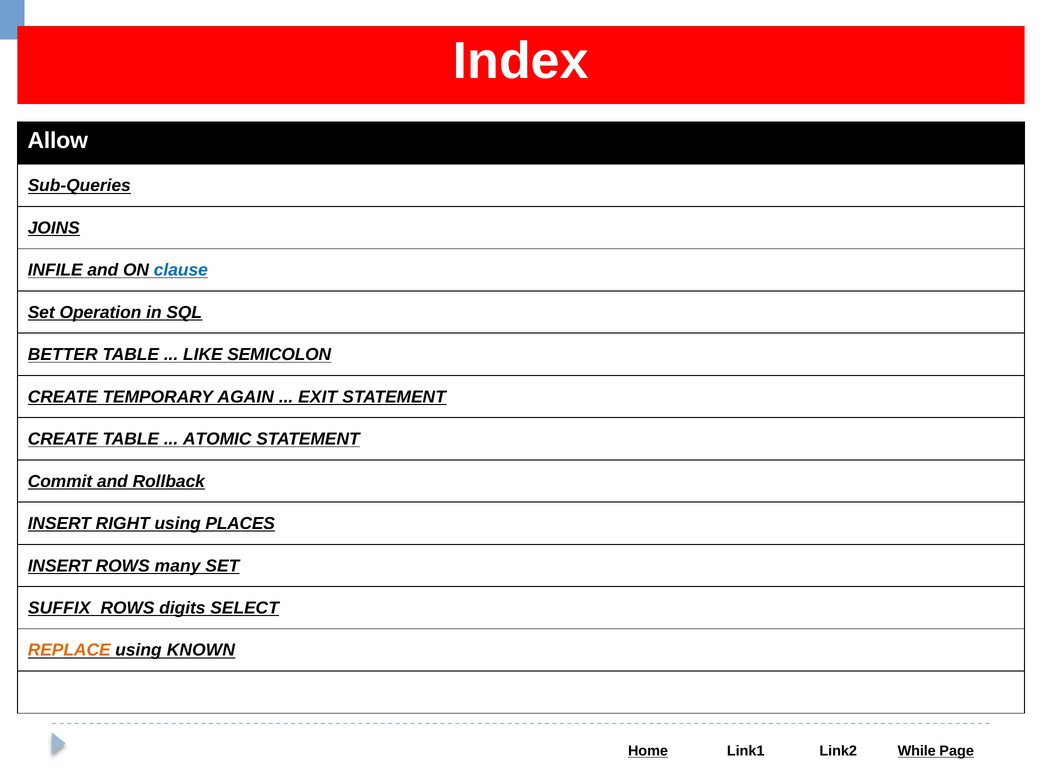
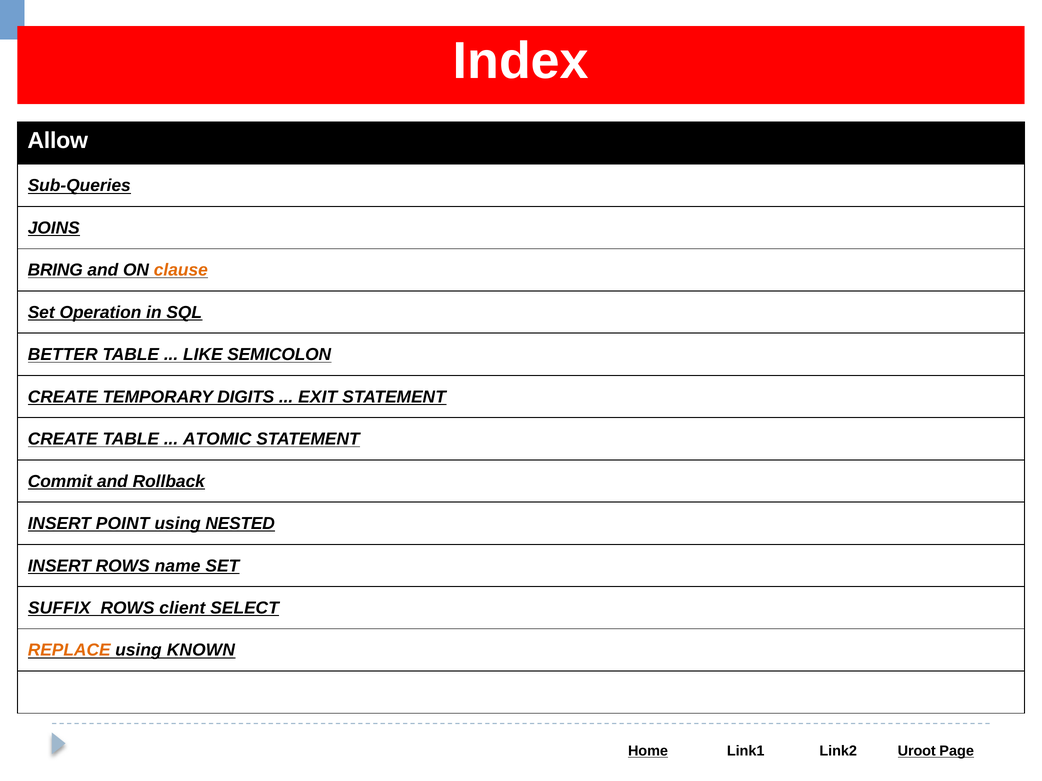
INFILE: INFILE -> BRING (55, 270)
clause colour: blue -> orange (181, 270)
AGAIN: AGAIN -> DIGITS (246, 397)
RIGHT: RIGHT -> POINT (123, 524)
PLACES: PLACES -> NESTED (240, 524)
many: many -> name (178, 566)
digits: digits -> client (182, 608)
While: While -> Uroot (917, 751)
